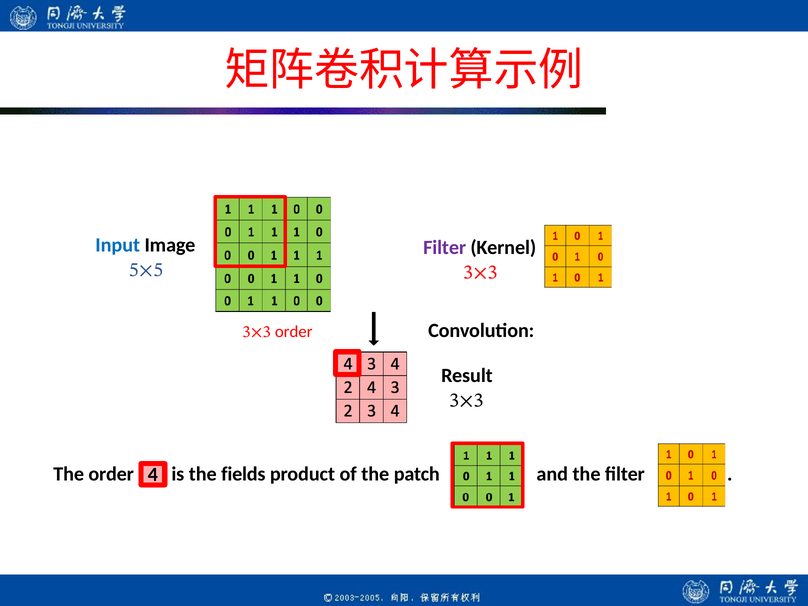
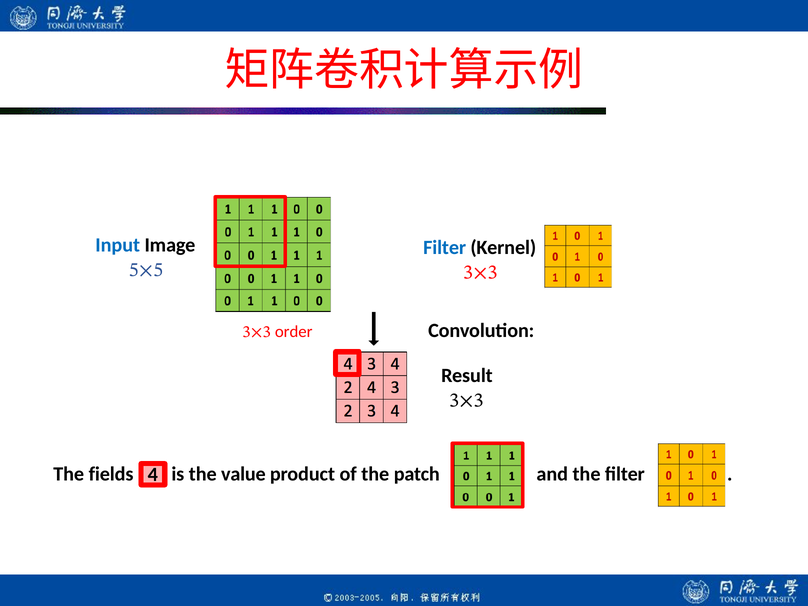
Filter colour: purple -> blue (445, 248)
The order: order -> fields (111, 474)
fields: fields -> value (243, 474)
